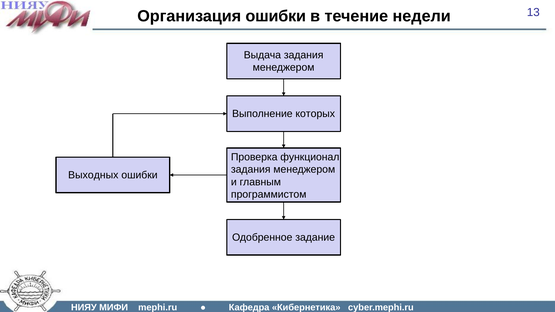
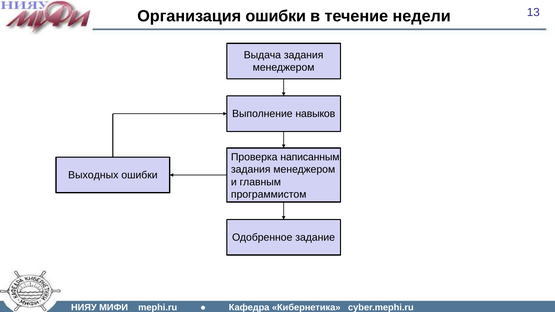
которых: которых -> навыков (315, 114)
функционал: функционал -> написанным (310, 157)
